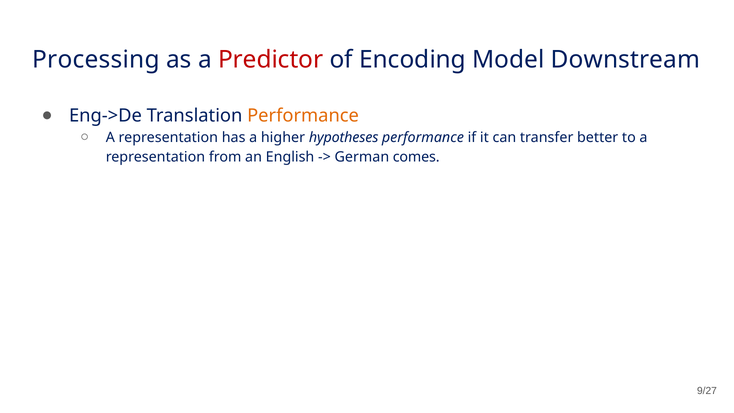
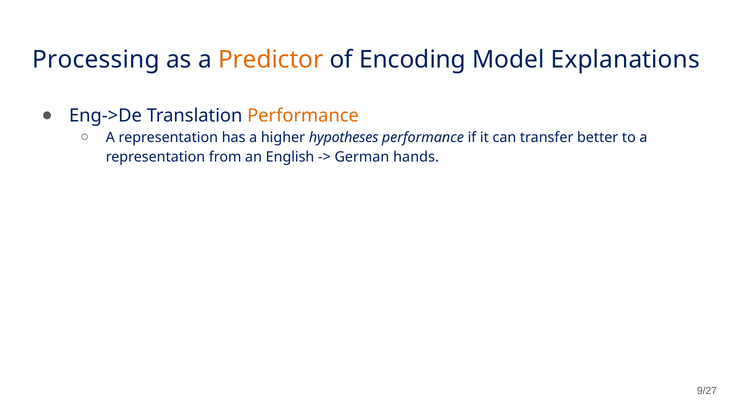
Predictor colour: red -> orange (271, 59)
Downstream: Downstream -> Explanations (625, 59)
comes: comes -> hands (416, 157)
